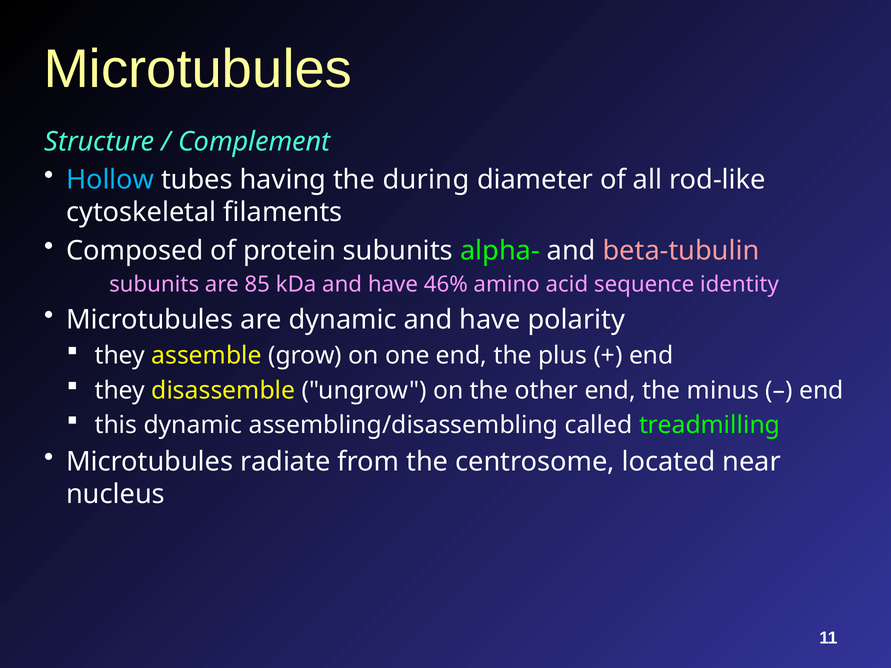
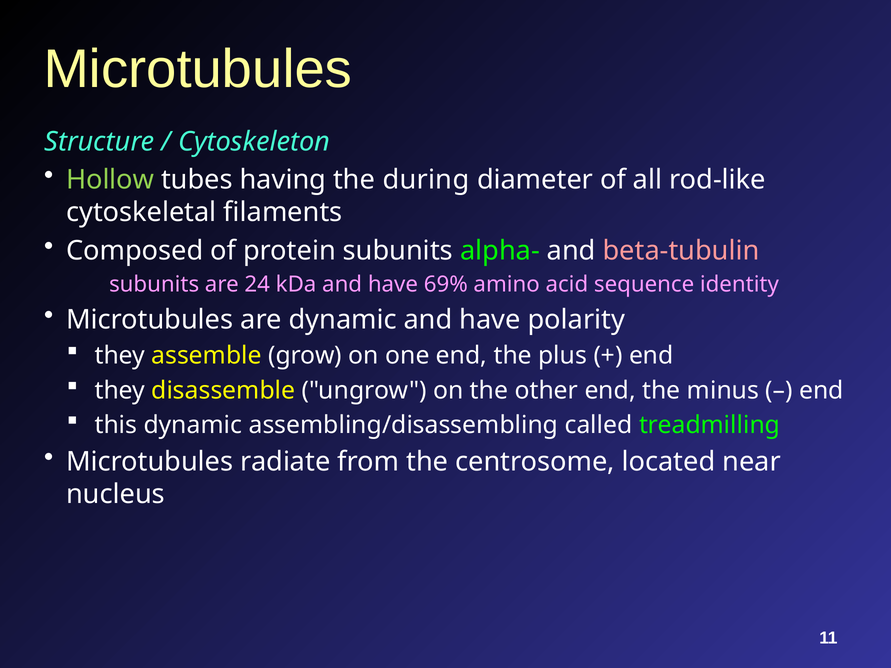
Complement: Complement -> Cytoskeleton (254, 142)
Hollow colour: light blue -> light green (110, 180)
85: 85 -> 24 (257, 284)
46%: 46% -> 69% (446, 284)
